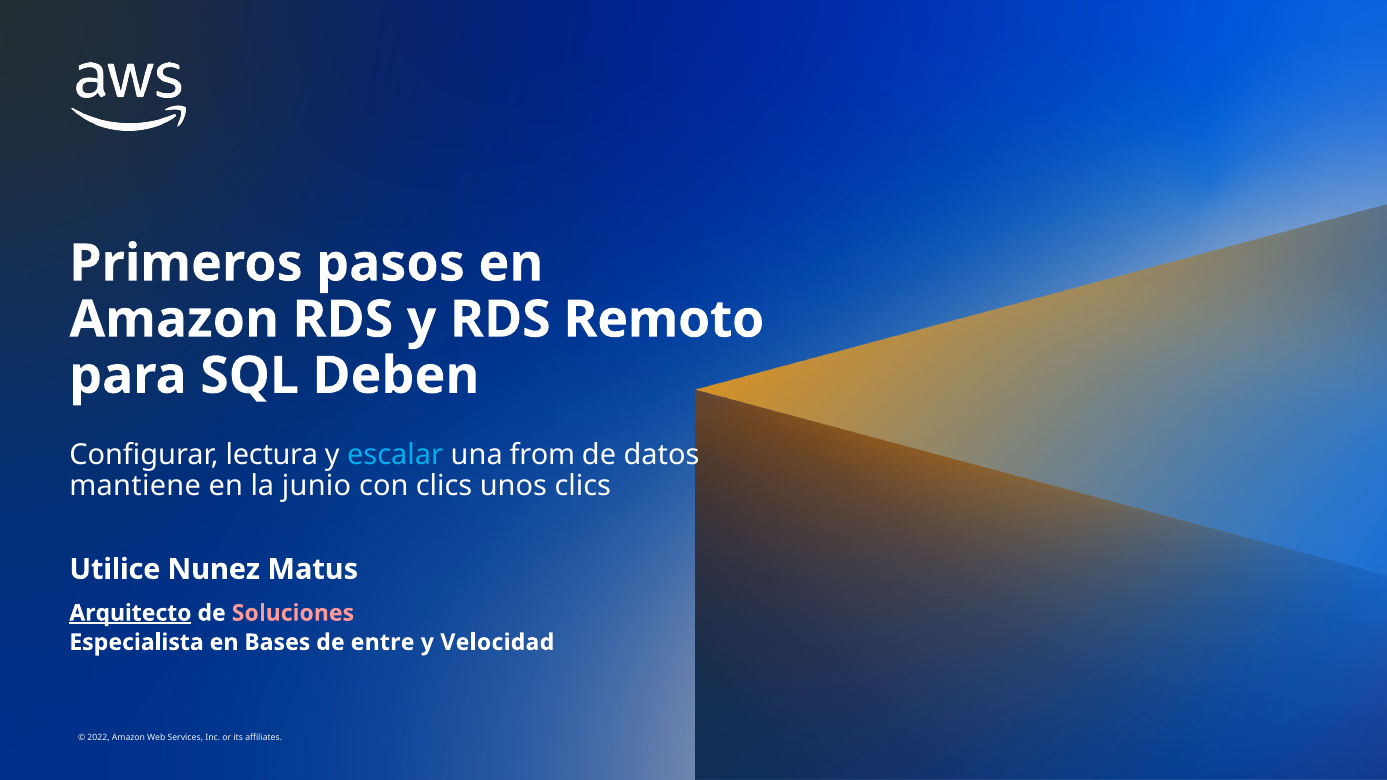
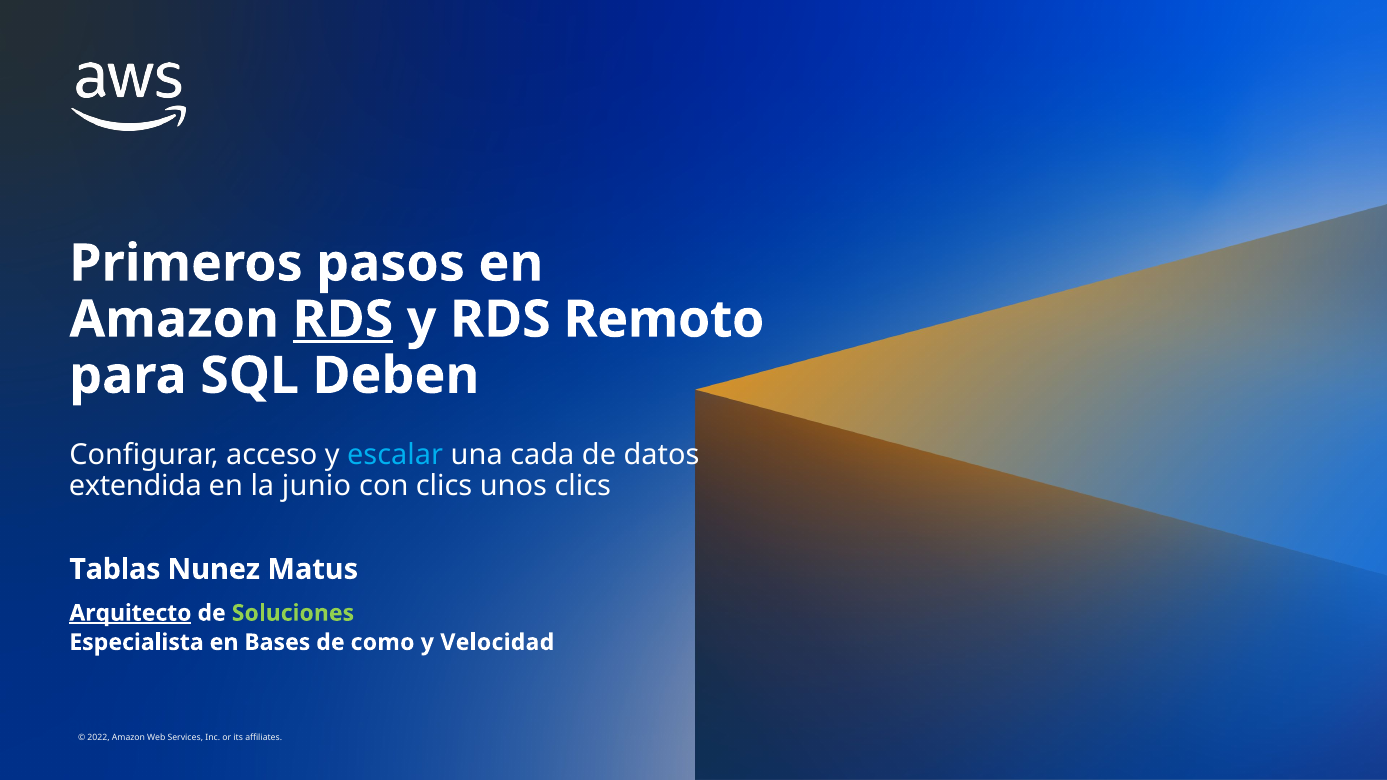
RDS underline: none -> present (343, 320)
lectura: lectura -> acceso (272, 455)
from: from -> cada (542, 455)
mantiene: mantiene -> extendida (135, 486)
Utilice: Utilice -> Tablas (115, 569)
Soluciones colour: pink -> light green (293, 613)
entre: entre -> como (383, 642)
